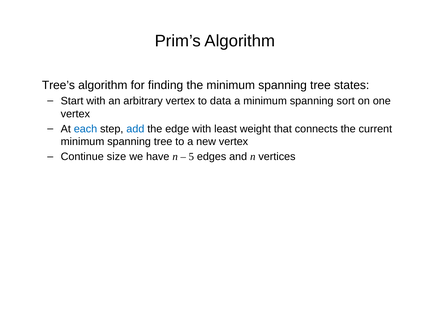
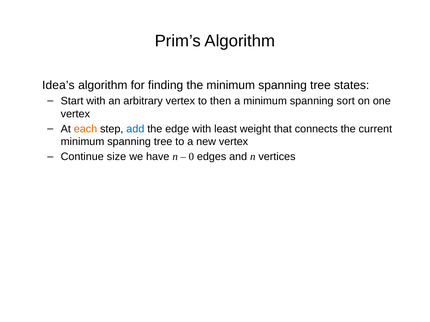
Tree’s: Tree’s -> Idea’s (58, 85)
data: data -> then (221, 101)
each colour: blue -> orange (85, 129)
5: 5 -> 0 (191, 157)
